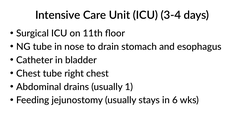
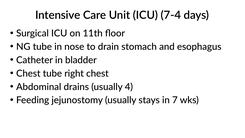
3-4: 3-4 -> 7-4 (171, 15)
1: 1 -> 4 (129, 87)
6: 6 -> 7 (175, 100)
